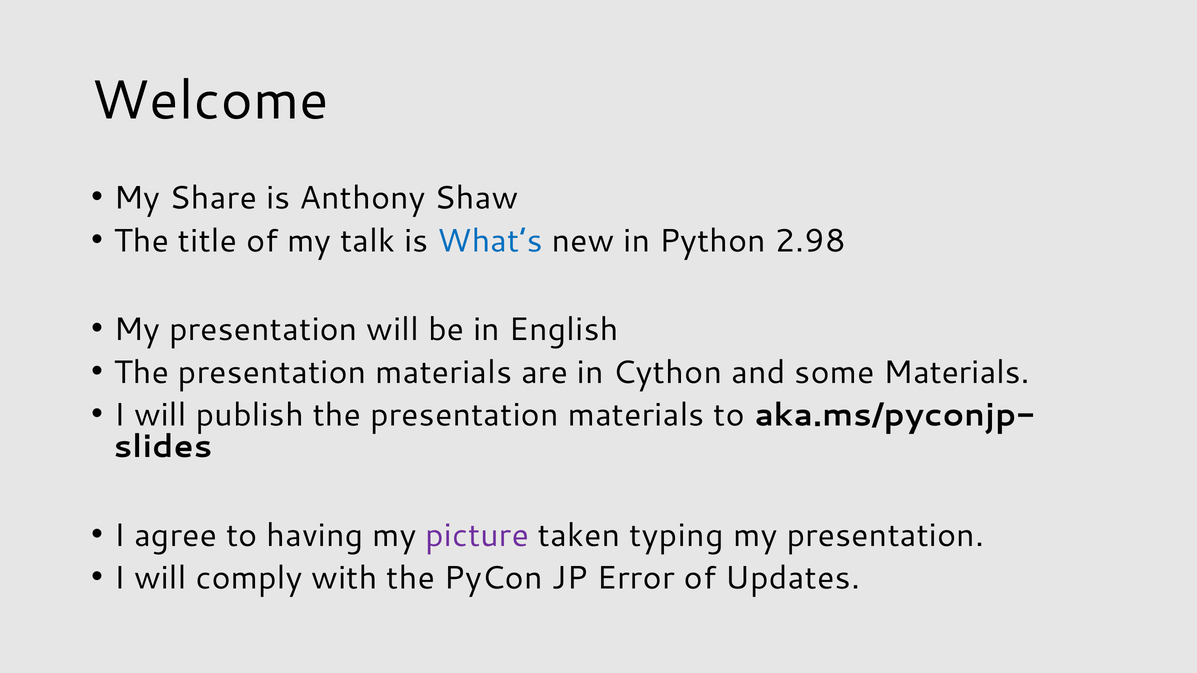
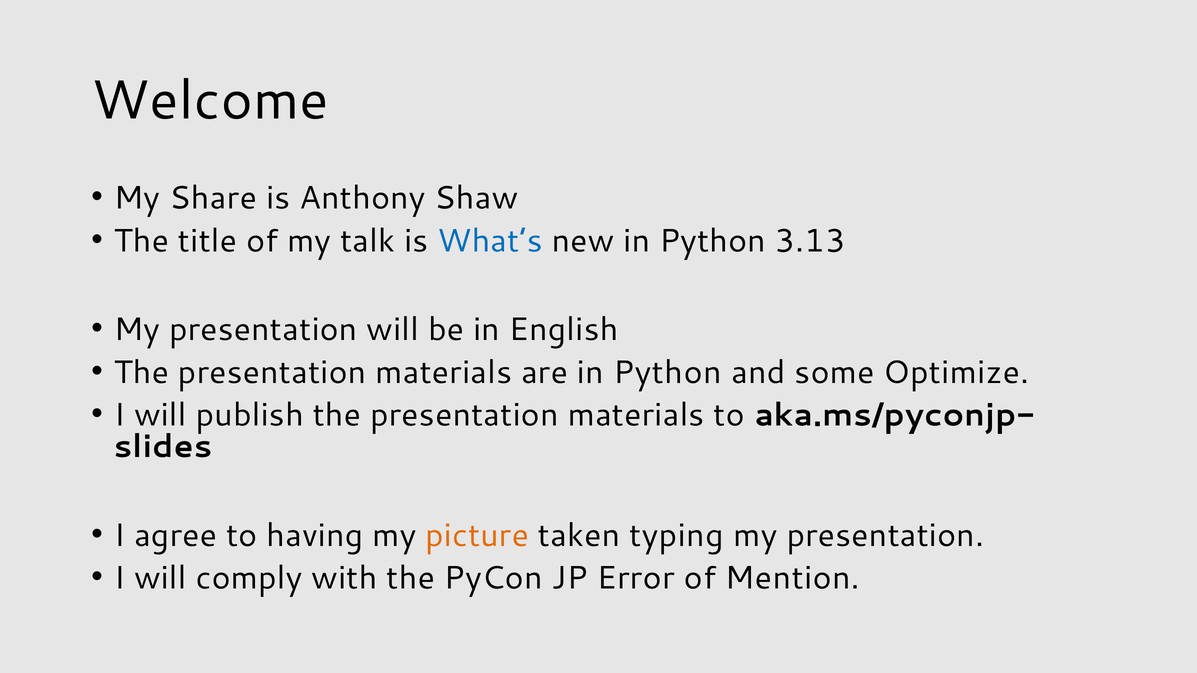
2.98: 2.98 -> 3.13 (810, 241)
are in Cython: Cython -> Python (667, 373)
some Materials: Materials -> Optimize (956, 373)
picture colour: purple -> orange (477, 536)
Updates: Updates -> Mention (792, 578)
